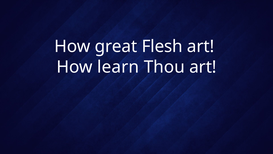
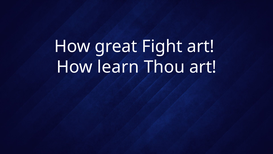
Flesh: Flesh -> Fight (162, 46)
